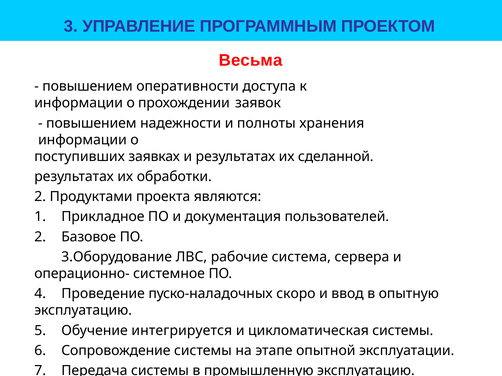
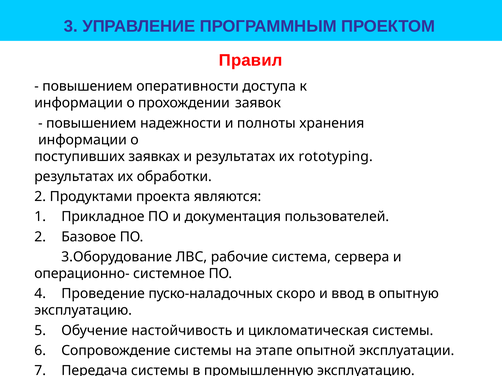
Весьма: Весьма -> Правил (251, 61)
сделанной: сделанной -> rototyping (336, 157)
интегрируется: интегрируется -> настойчивость (182, 331)
